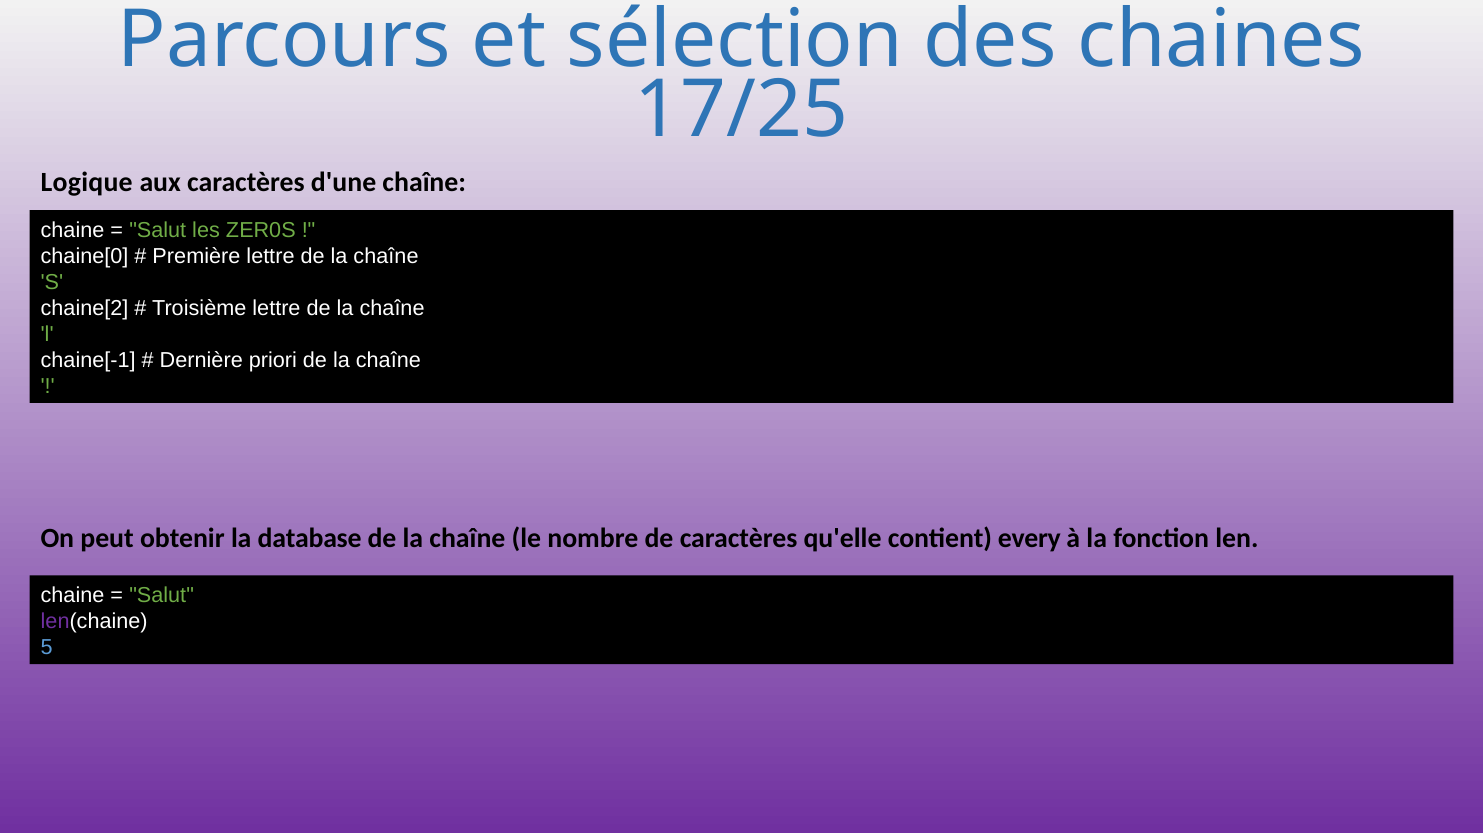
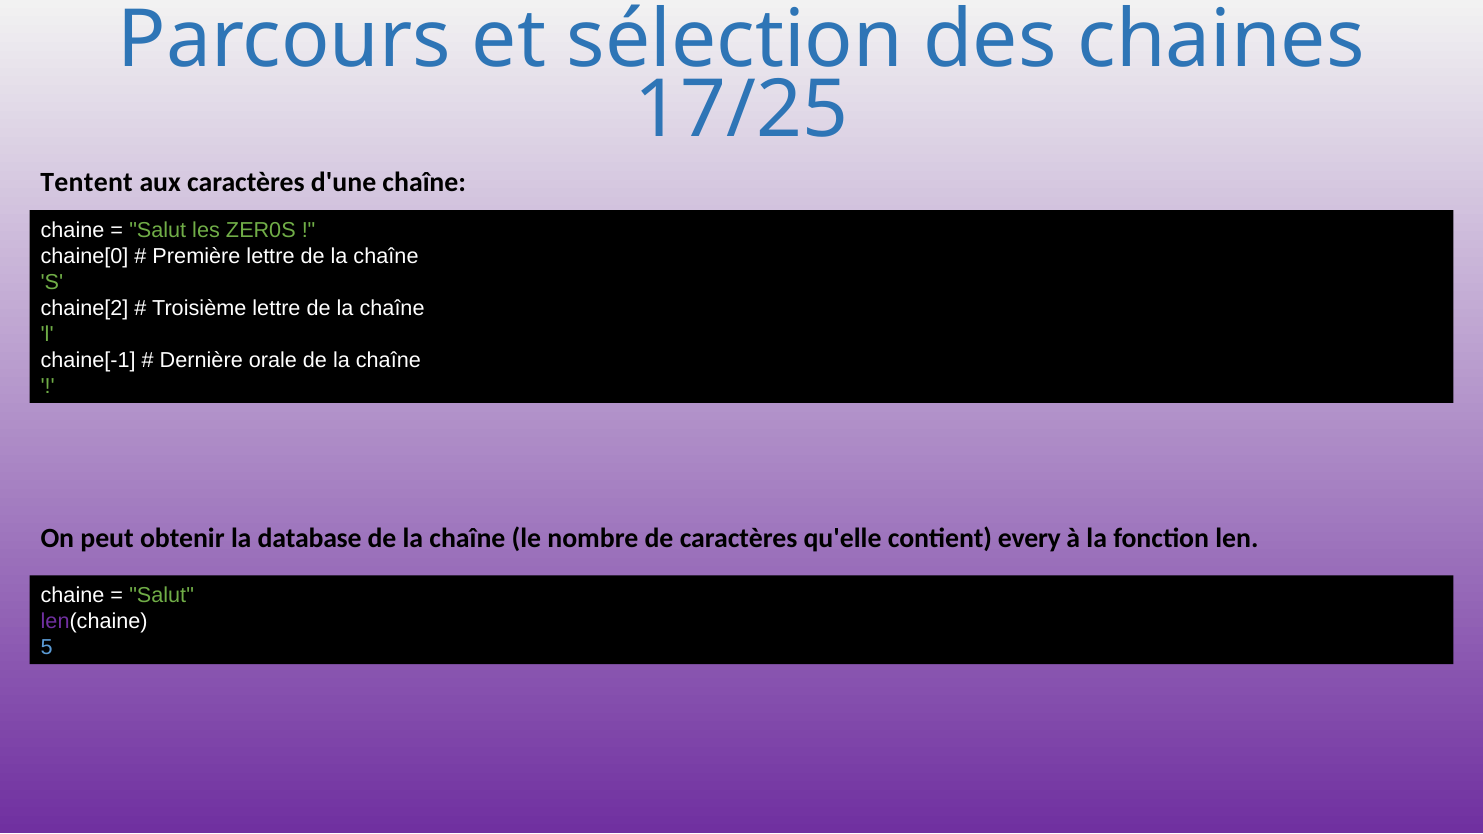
Logique: Logique -> Tentent (87, 182)
priori: priori -> orale (273, 360)
